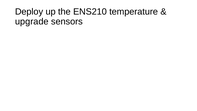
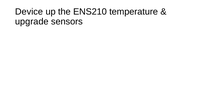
Deploy: Deploy -> Device (29, 12)
